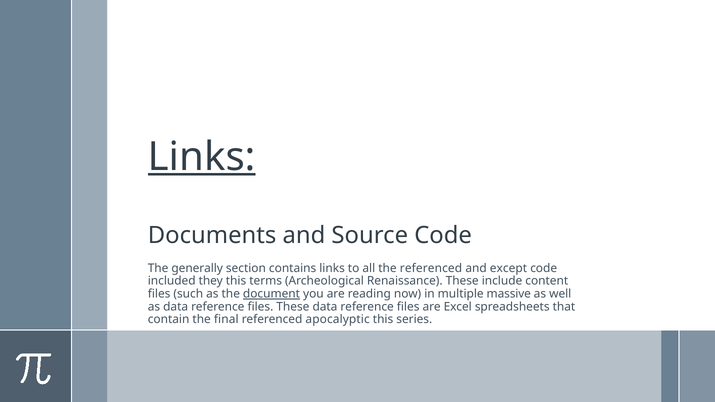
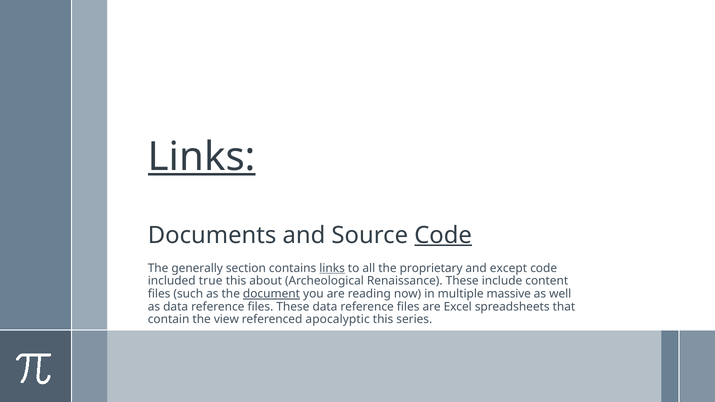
Code underline: none -> present (443, 235)
links underline: none -> present (332, 268)
the referenced: referenced -> proprietary (431, 268)
they: they -> true (211, 281)
terms: terms -> about (266, 281)
final: final -> view (226, 320)
